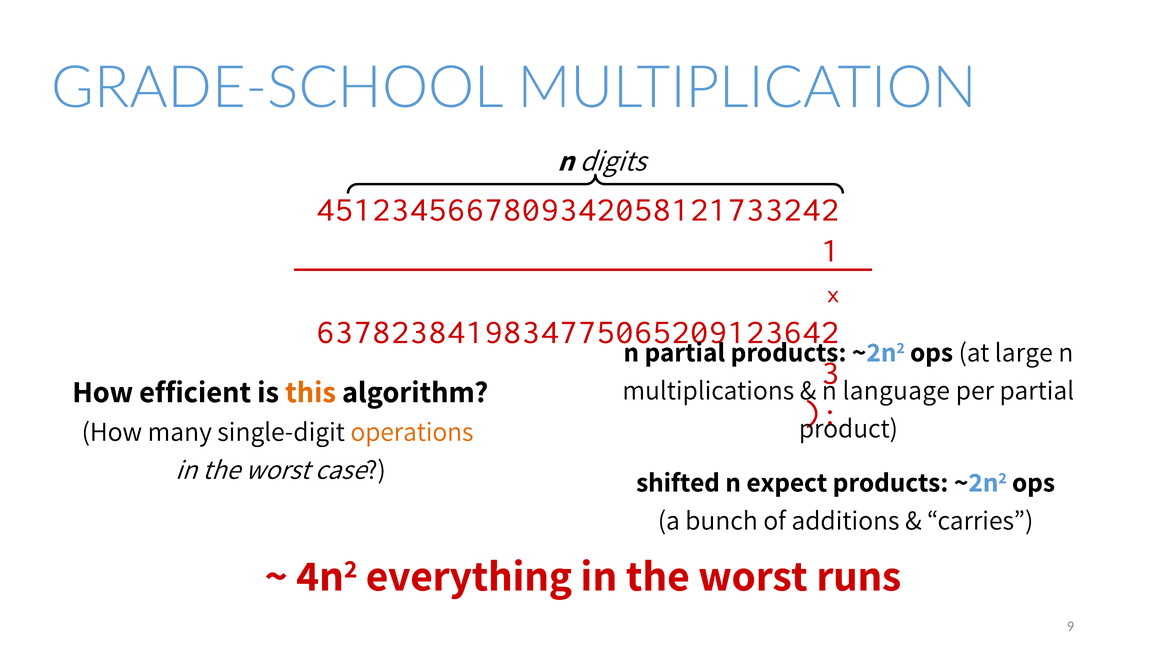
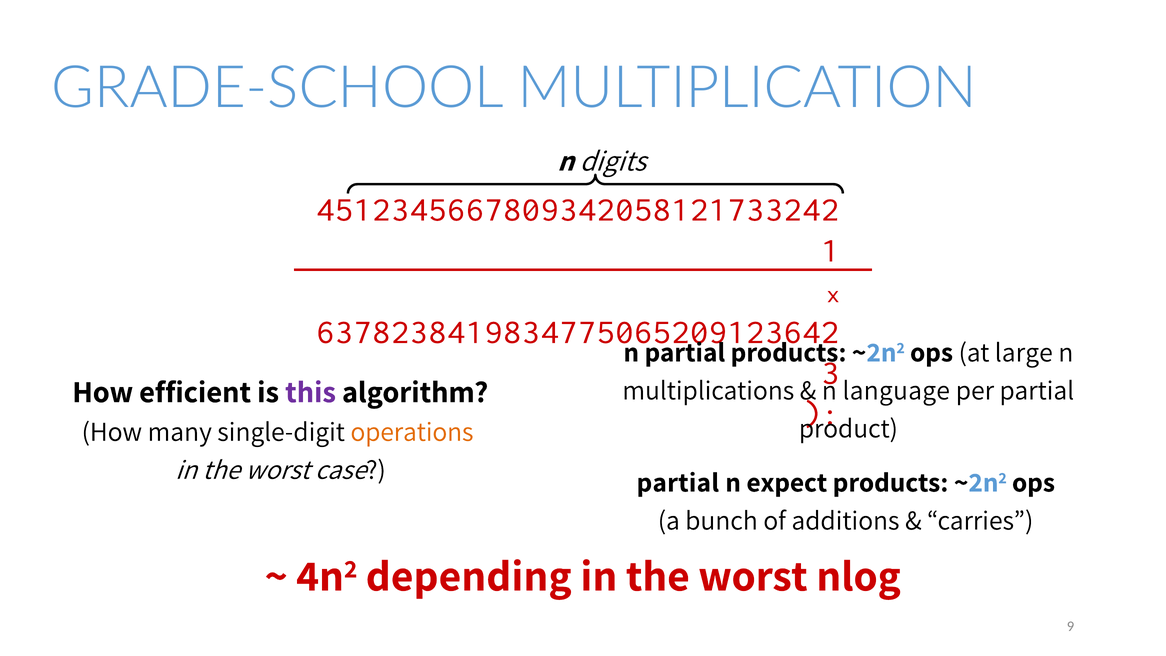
this colour: orange -> purple (311, 392)
shifted: shifted -> partial (678, 482)
everything: everything -> depending (469, 576)
runs: runs -> nlog (859, 576)
